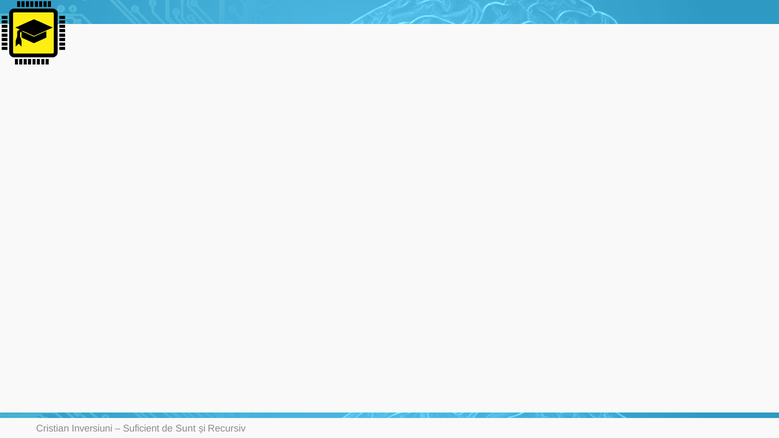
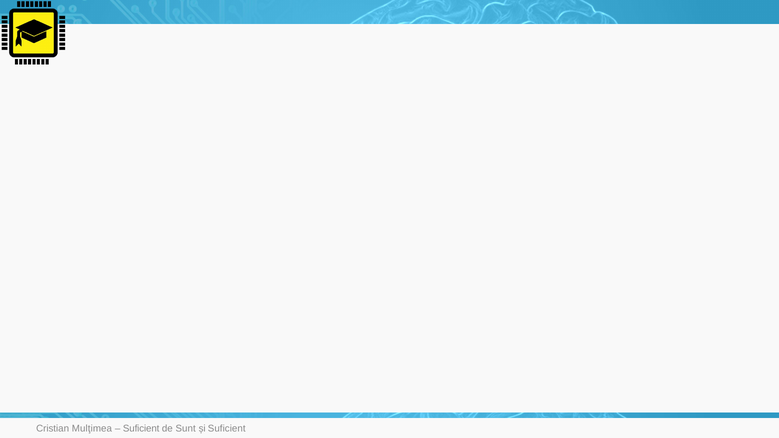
Inversiuni: Inversiuni -> Mulţimea (92, 429)
și Recursiv: Recursiv -> Suficient (227, 429)
